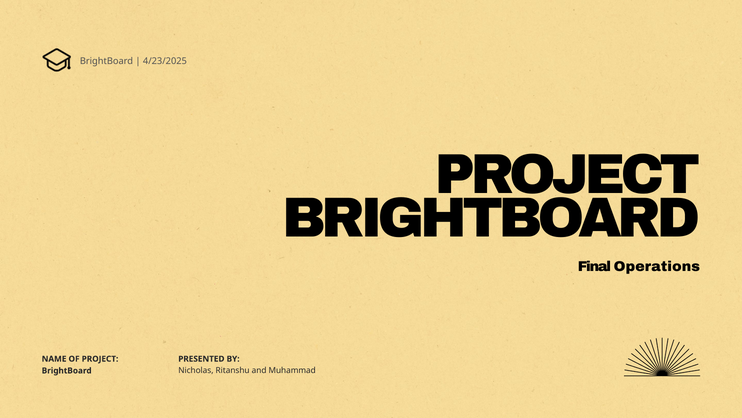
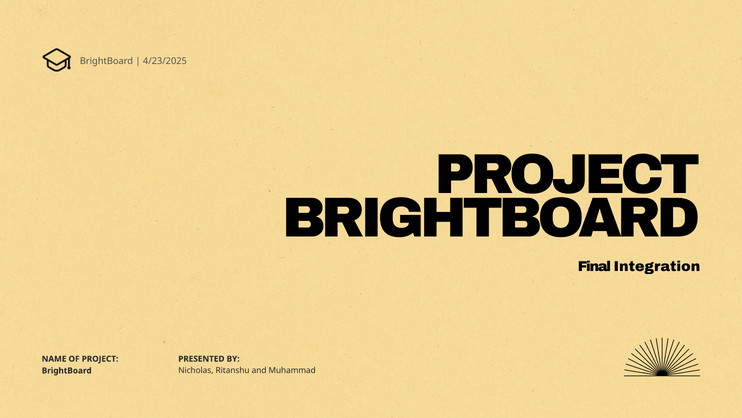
Operations: Operations -> Integration (657, 266)
